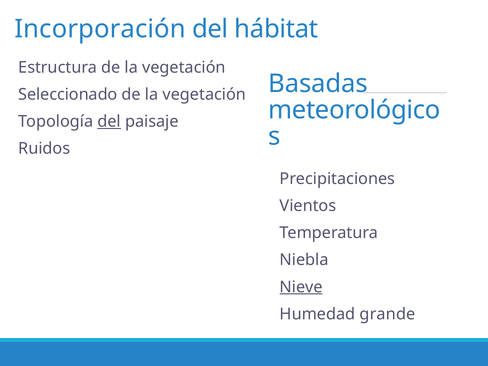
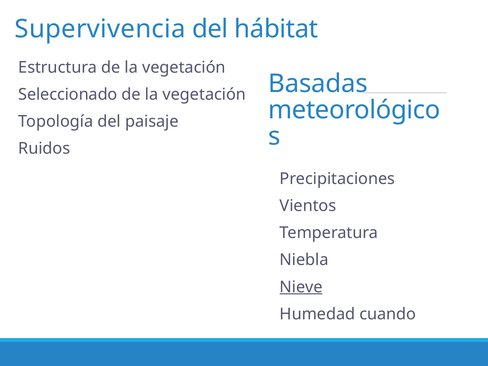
Incorporación: Incorporación -> Supervivencia (100, 29)
del underline: present -> none (109, 121)
grande: grande -> cuando (388, 314)
